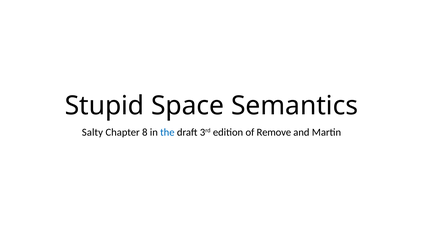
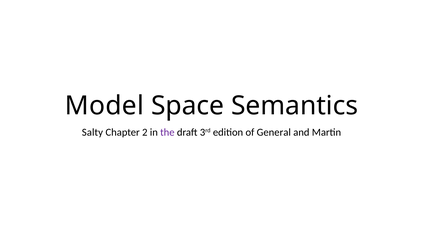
Stupid: Stupid -> Model (104, 106)
8: 8 -> 2 (145, 132)
the colour: blue -> purple (167, 132)
Remove: Remove -> General (274, 132)
